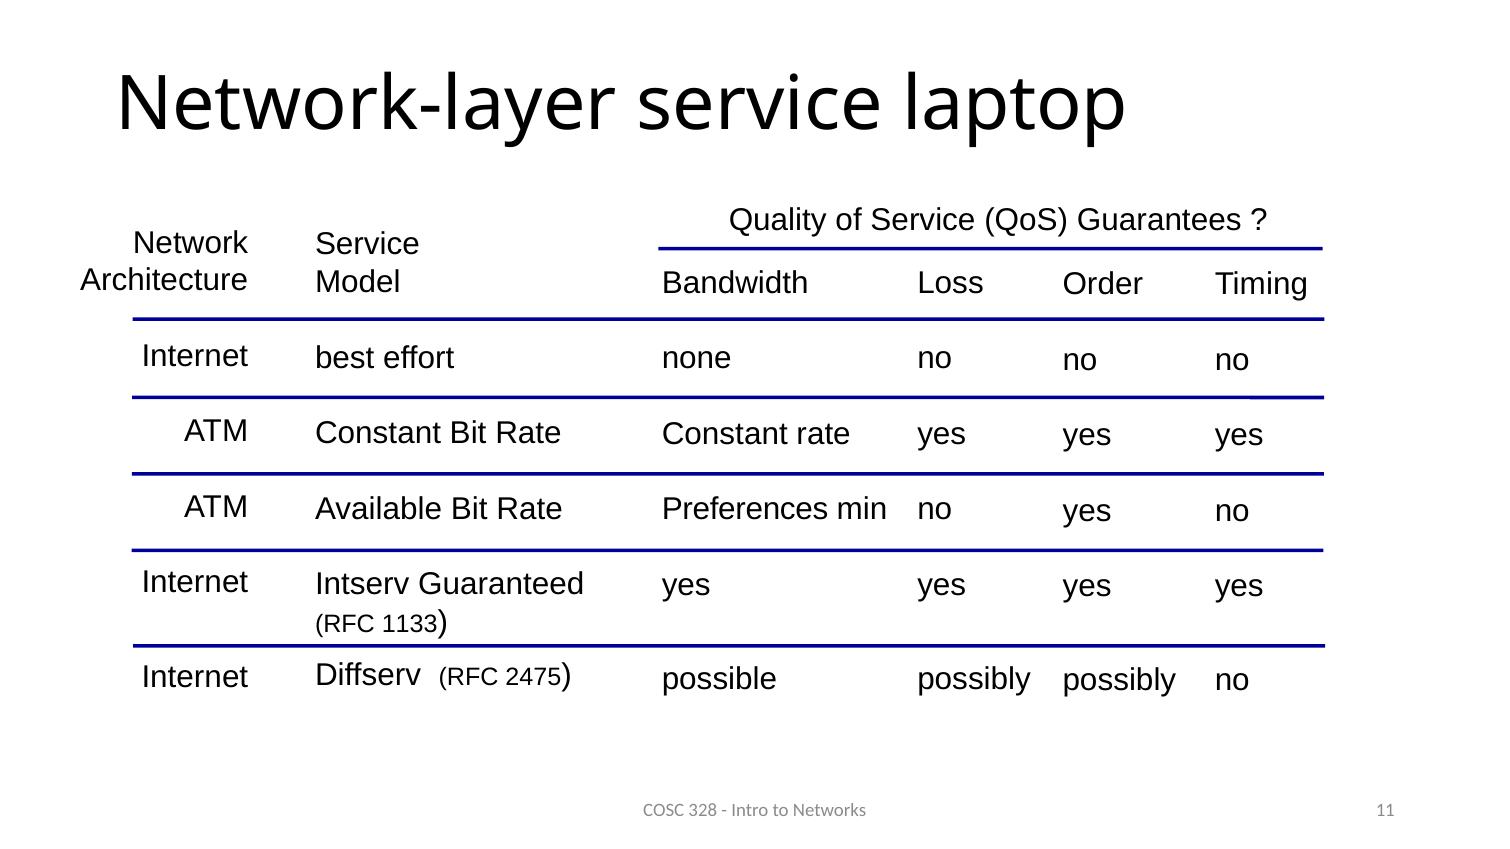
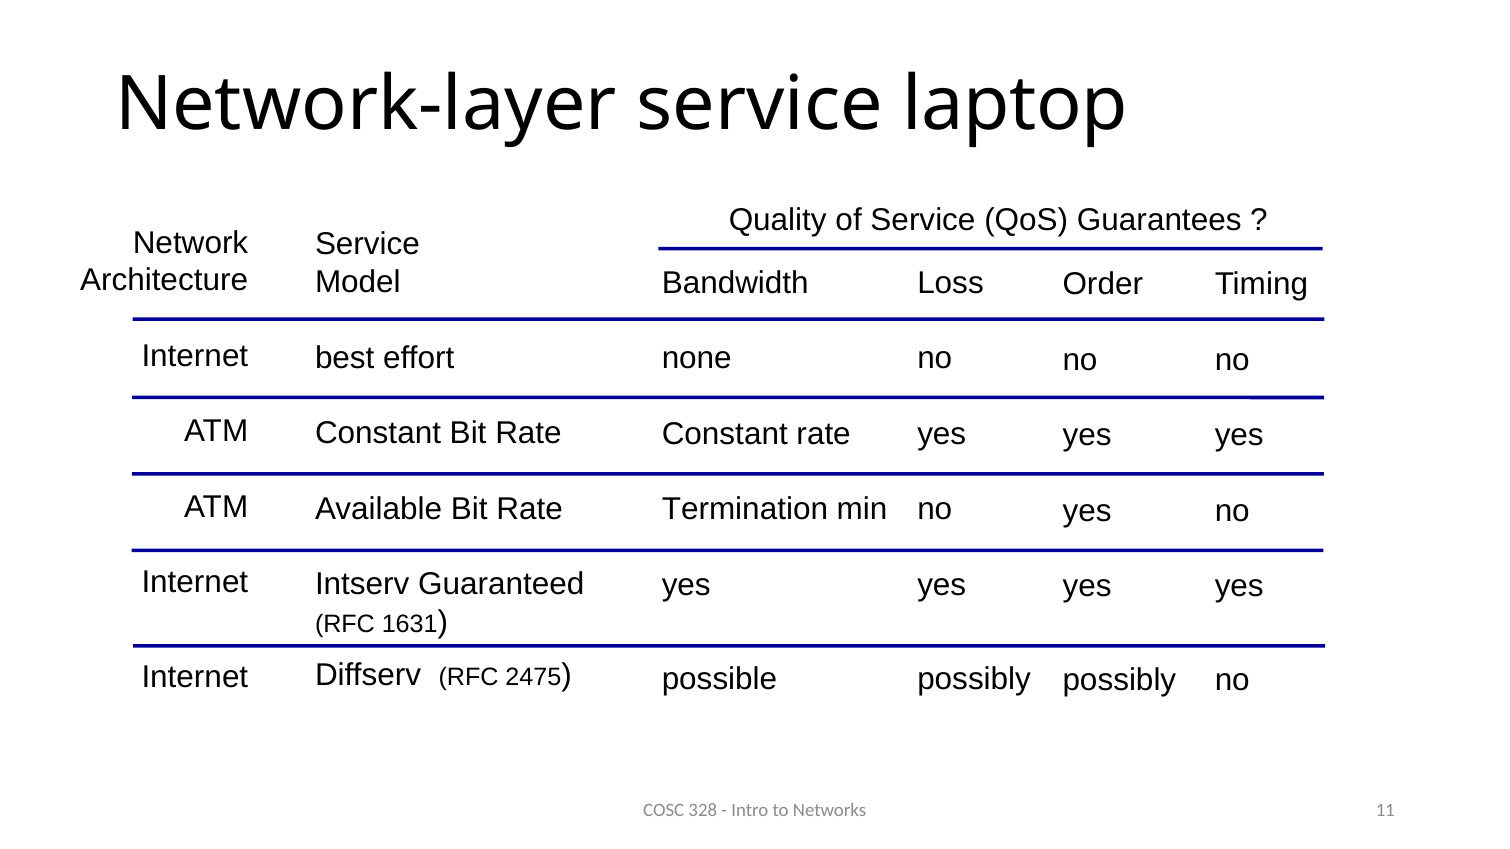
Preferences: Preferences -> Termination (745, 510)
1133: 1133 -> 1631 (410, 624)
